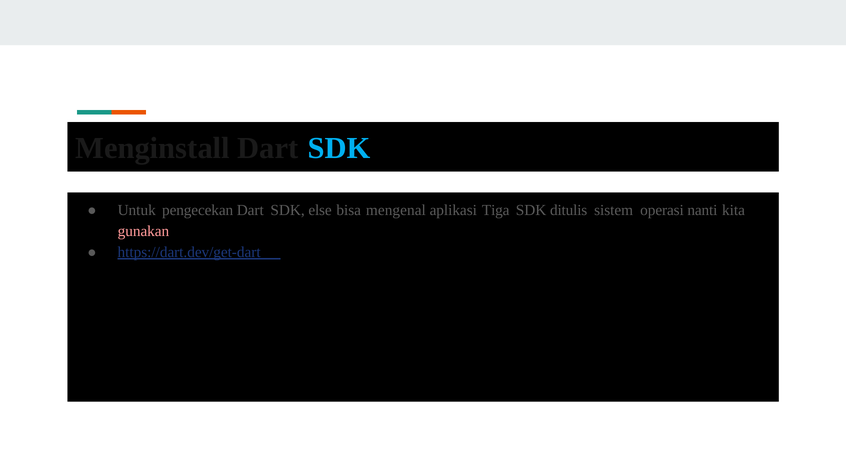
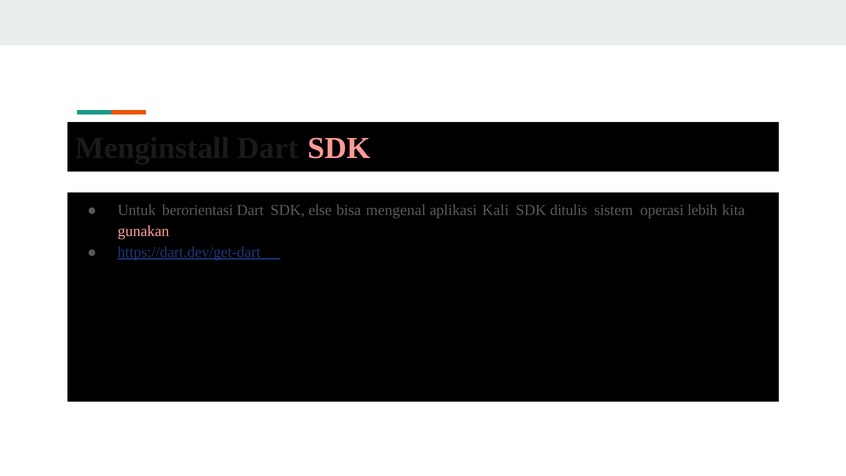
SDK colour: light blue -> pink (339, 148)
pengecekan: pengecekan -> berorientasi (198, 210)
Tiga: Tiga -> Kali (496, 210)
nanti: nanti -> lebih (702, 210)
